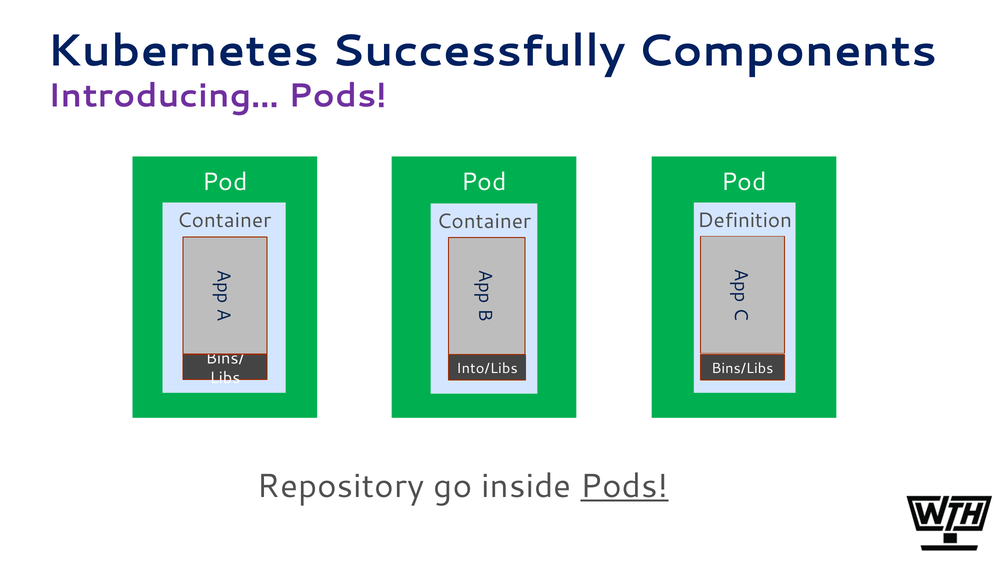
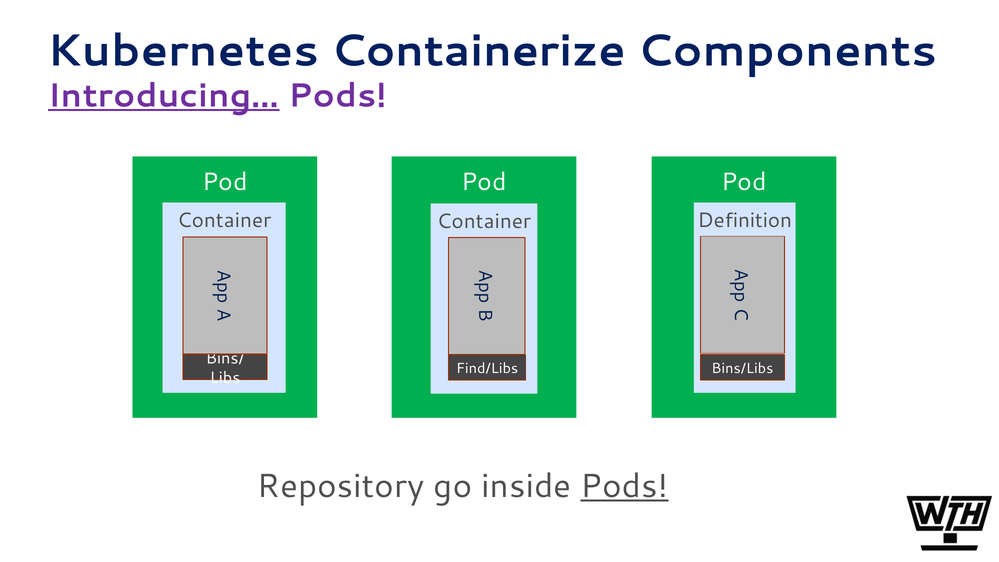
Successfully: Successfully -> Containerize (479, 51)
Introducing… underline: none -> present (164, 96)
Into/Libs: Into/Libs -> Find/Libs (487, 368)
